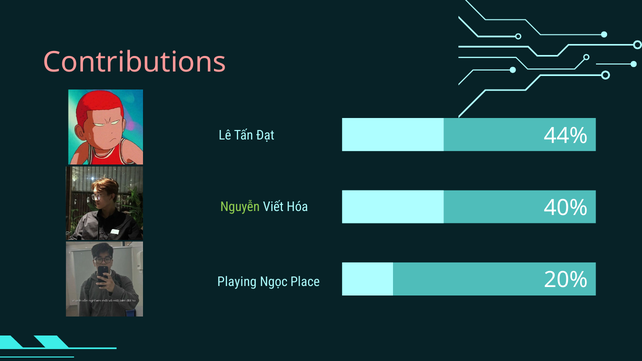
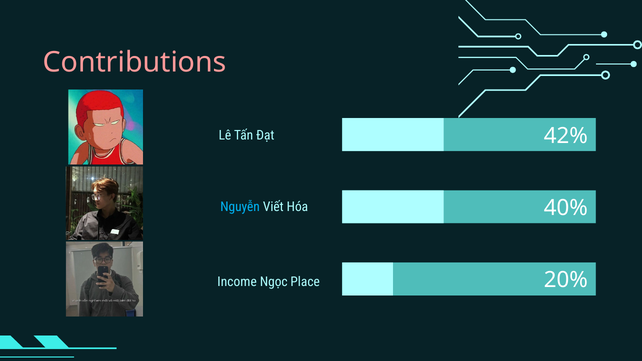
44%: 44% -> 42% (566, 136)
Nguyễn colour: light green -> light blue (240, 207)
Playing: Playing -> Income (237, 282)
